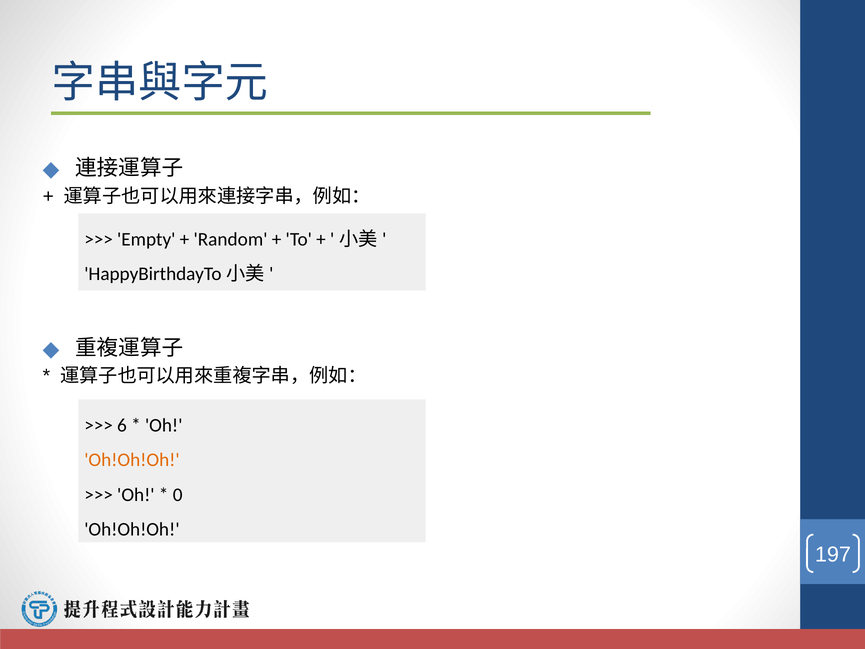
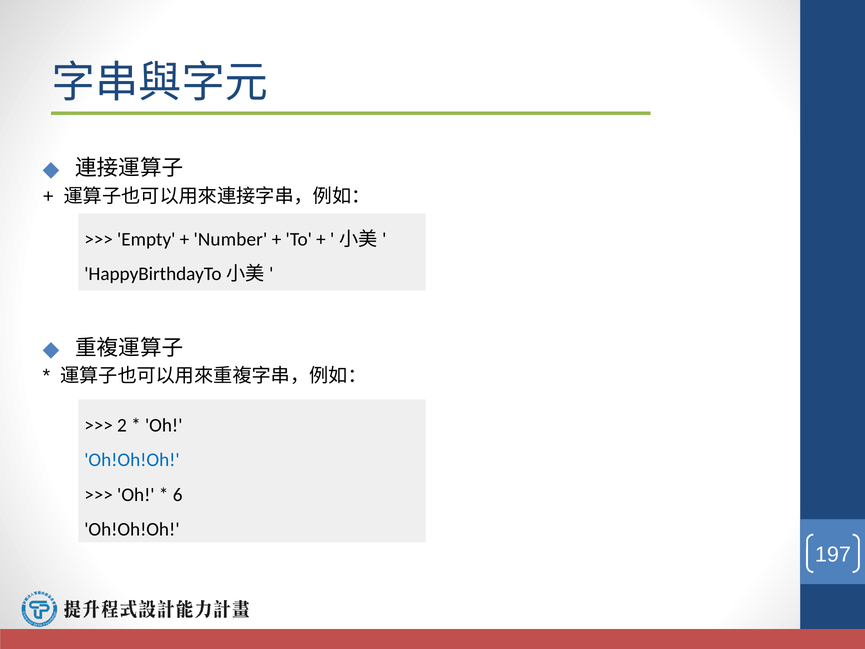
Random: Random -> Number (230, 239)
6: 6 -> 2 (122, 425)
Oh!Oh!Oh colour: orange -> blue (132, 460)
0: 0 -> 6 (178, 495)
